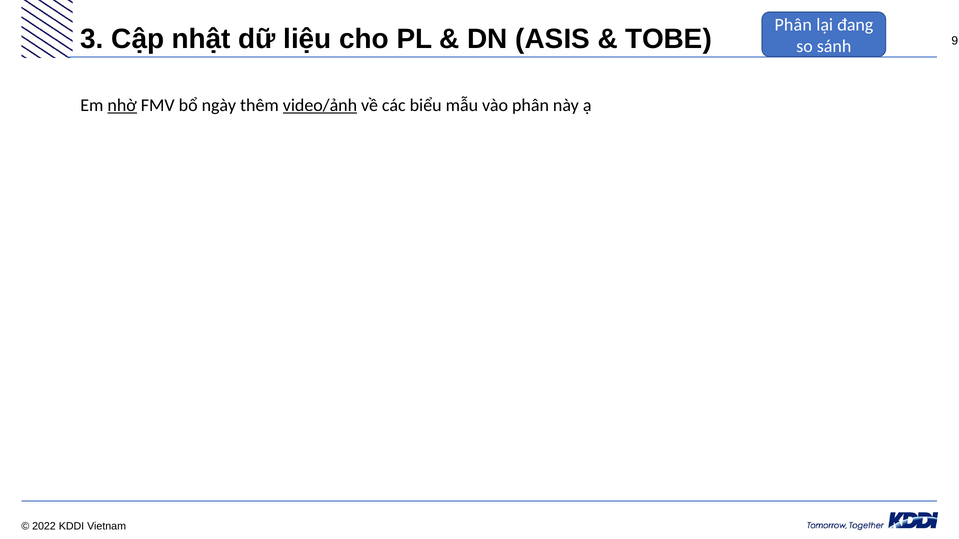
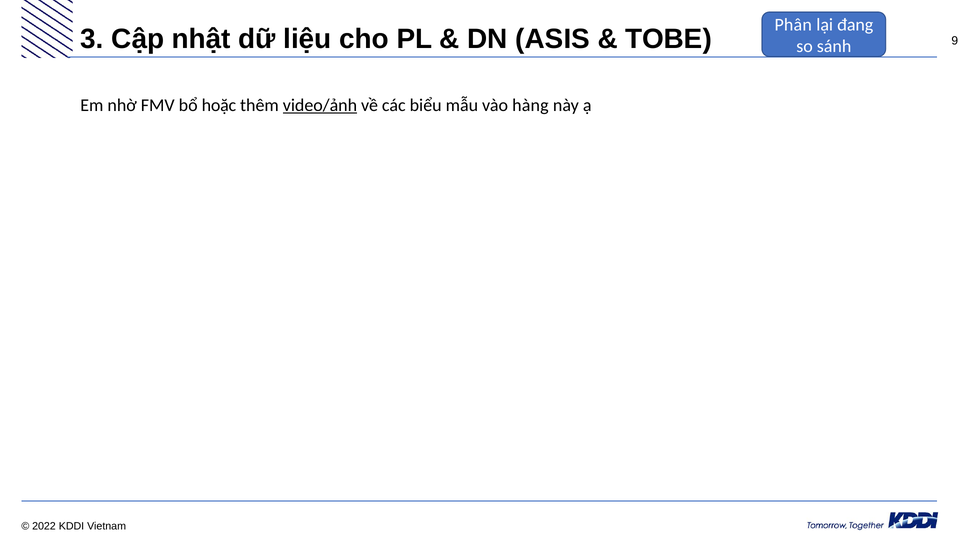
nhờ underline: present -> none (122, 106)
ngày: ngày -> hoặc (219, 106)
vào phân: phân -> hàng (530, 106)
